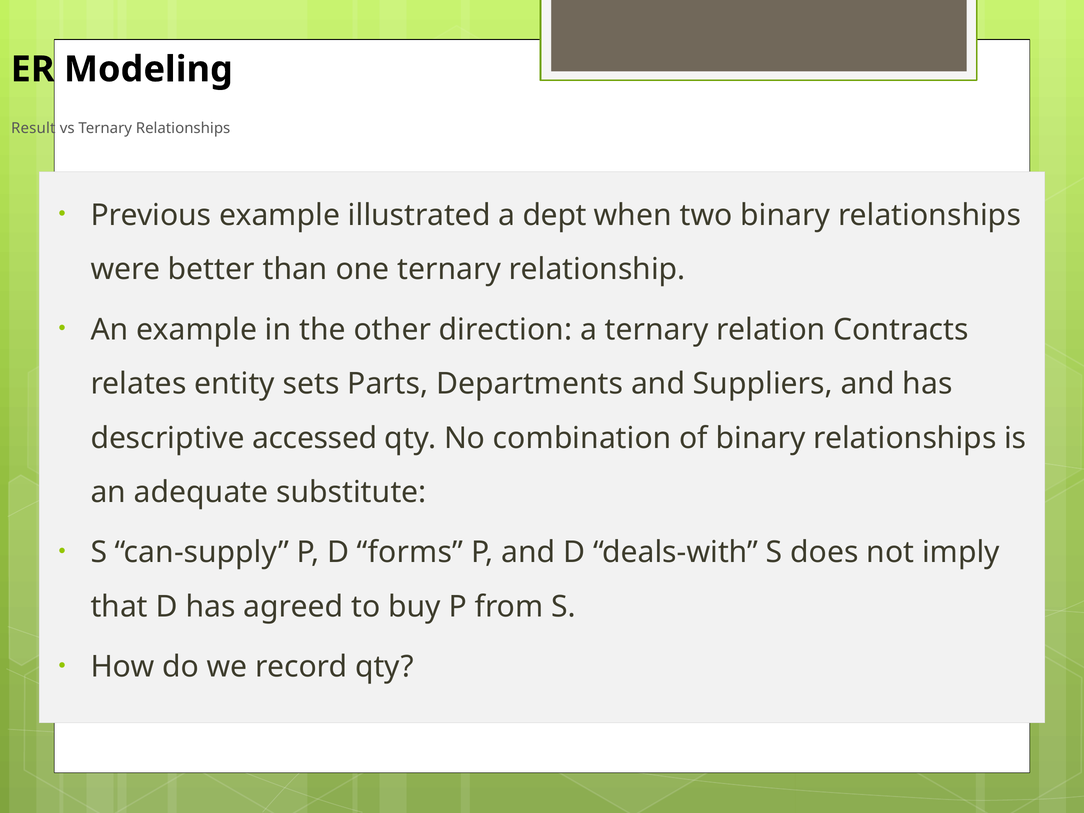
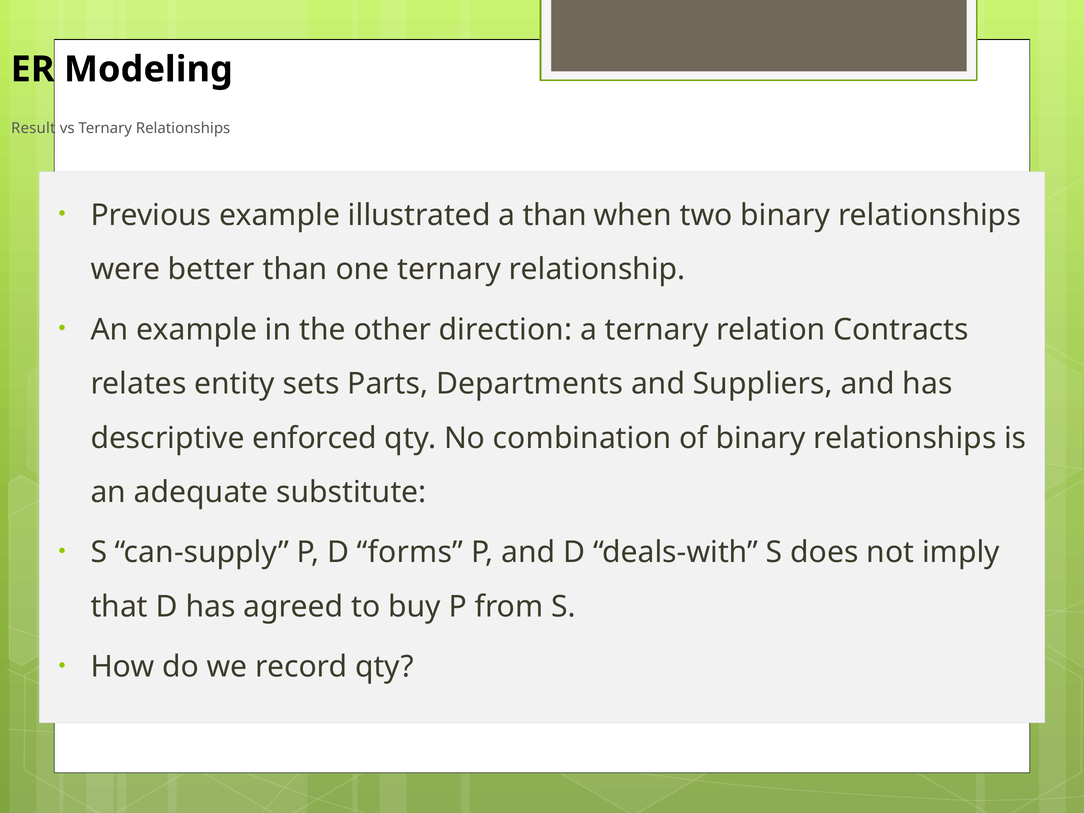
a dept: dept -> than (555, 215)
accessed: accessed -> enforced (315, 438)
